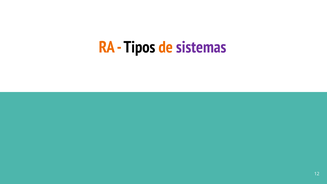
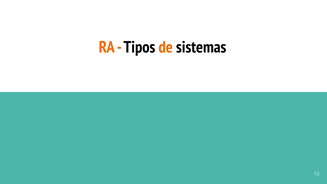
sistemas colour: purple -> black (201, 47)
